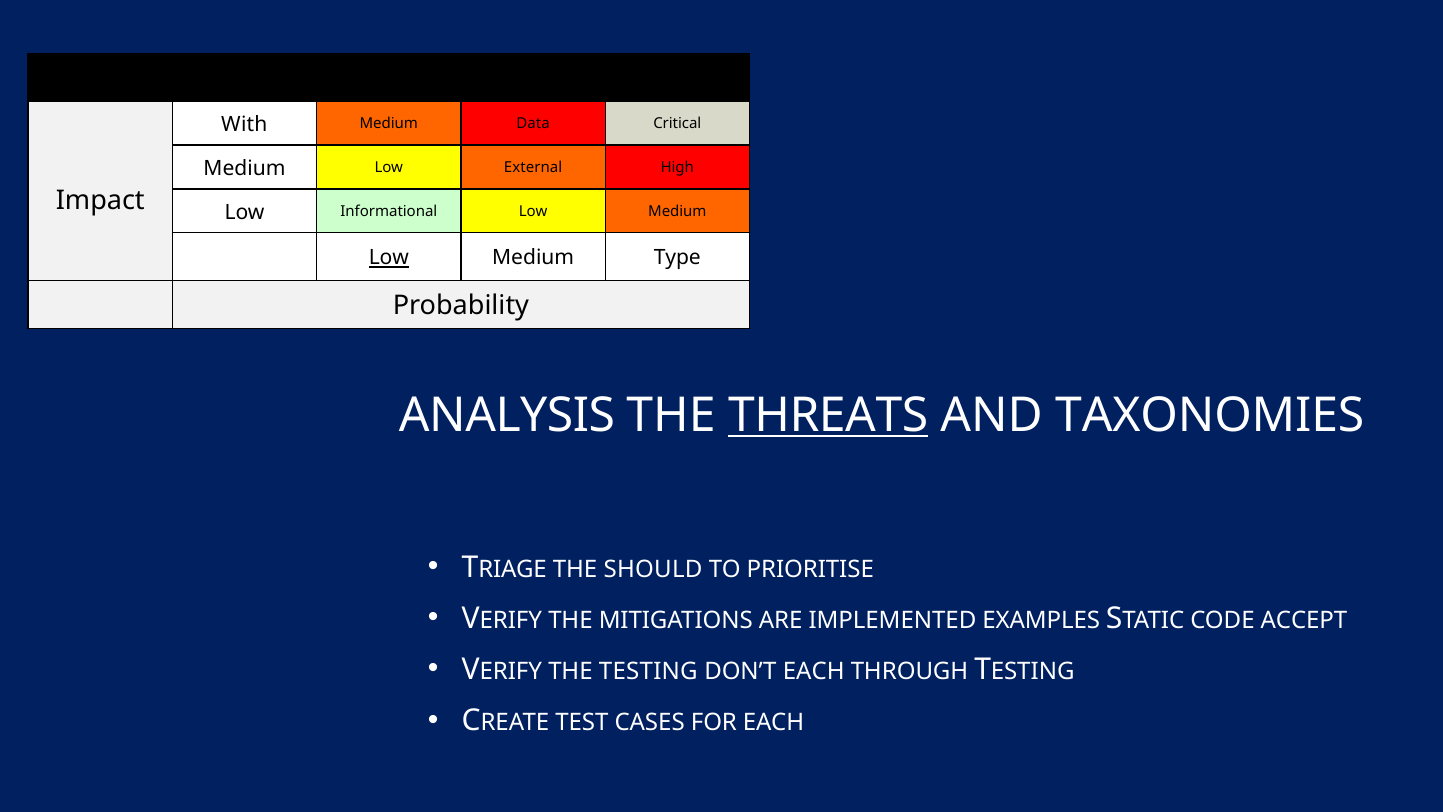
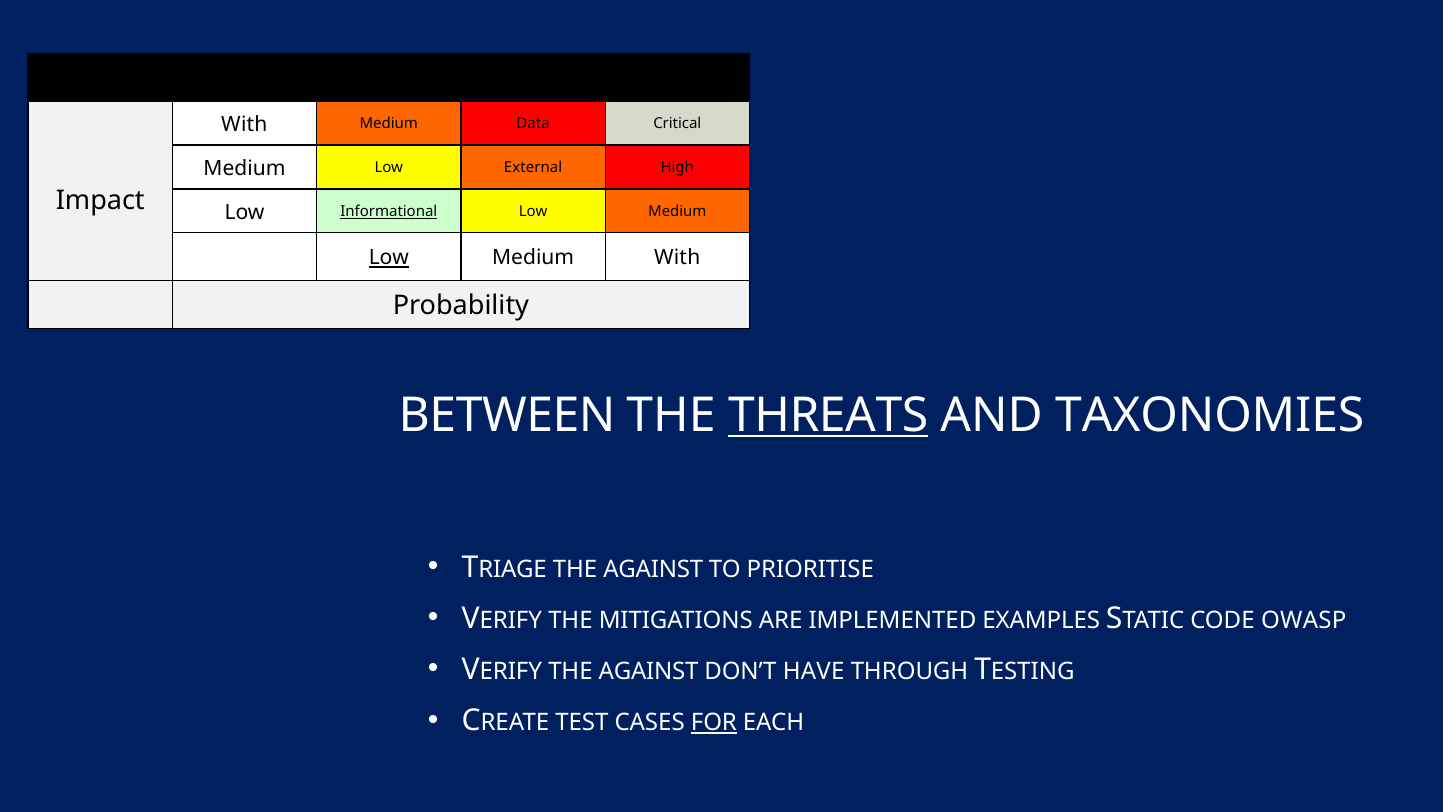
Informational underline: none -> present (389, 212)
Medium Type: Type -> With (677, 258)
ANALYSIS: ANALYSIS -> BETWEEN (507, 415)
SHOULD: SHOULD -> AGAINST (653, 569)
ACCEPT: ACCEPT -> OWASP (1304, 620)
TESTING: TESTING -> AGAINST (649, 671)
DON’T EACH: EACH -> HAVE (814, 671)
FOR underline: none -> present (714, 722)
